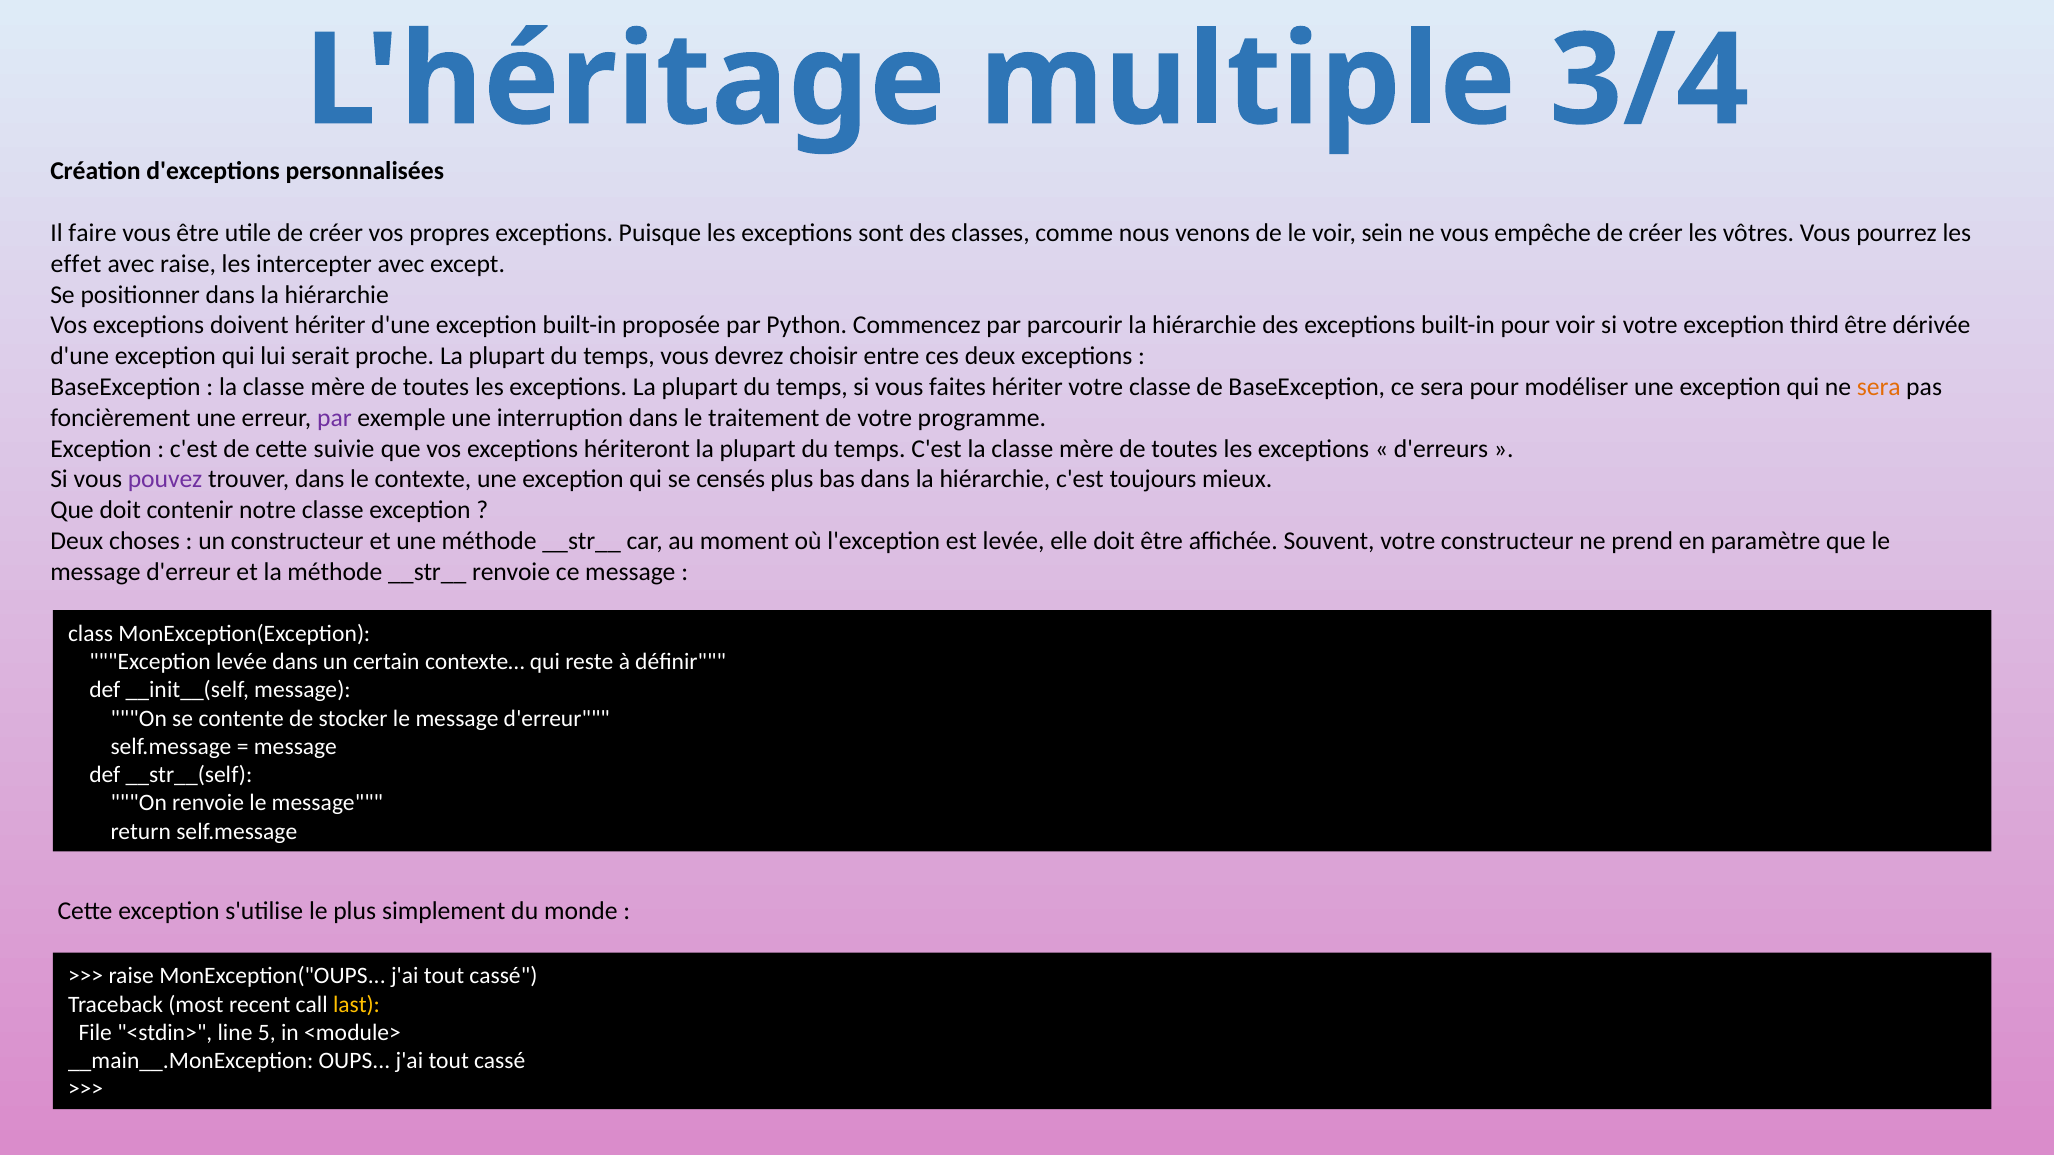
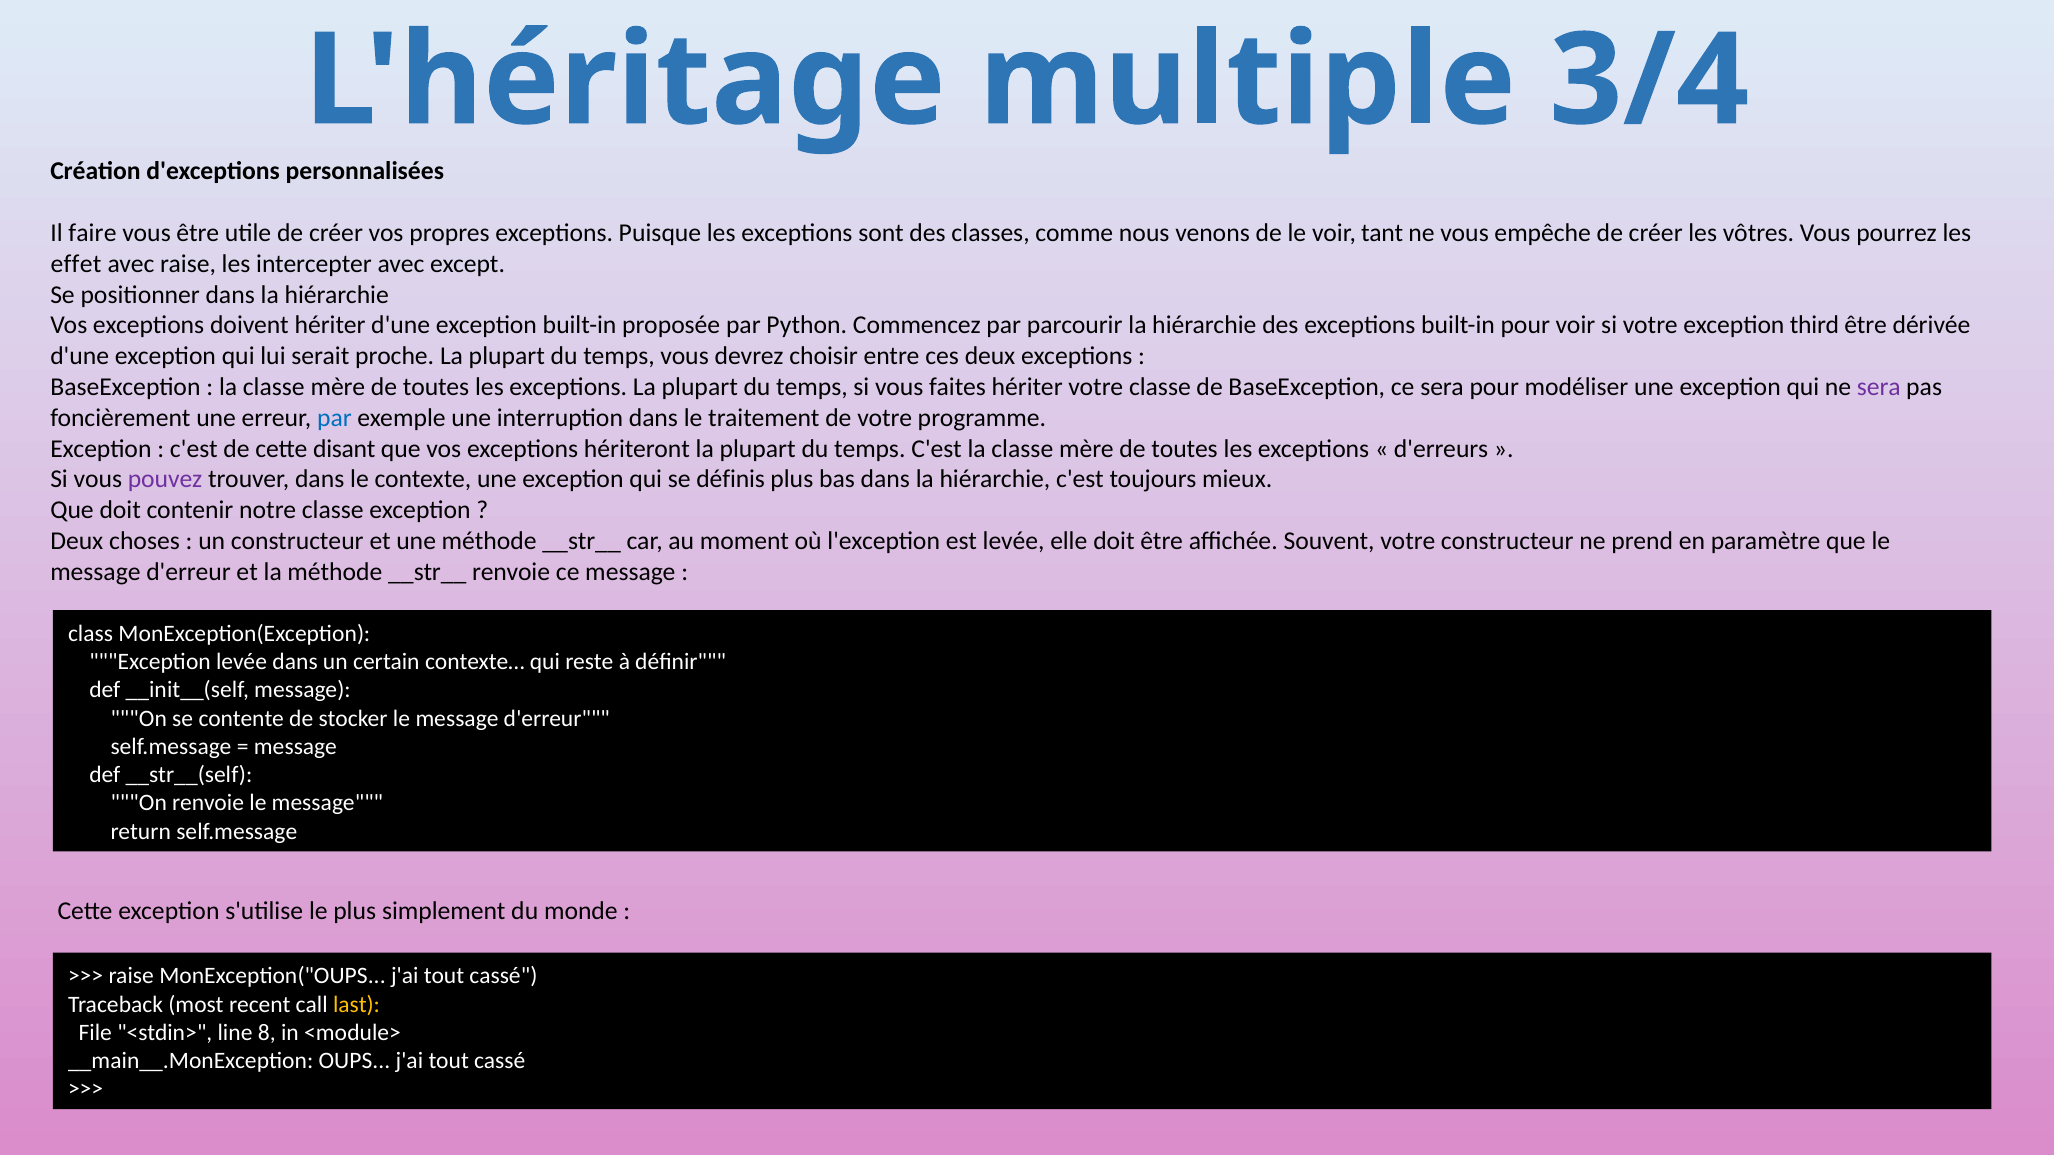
sein: sein -> tant (1382, 233)
sera colour: orange -> purple (1879, 387)
par colour: purple -> blue (334, 418)
suivie: suivie -> disant (344, 449)
censés: censés -> définis (731, 480)
5: 5 -> 8 (267, 1033)
